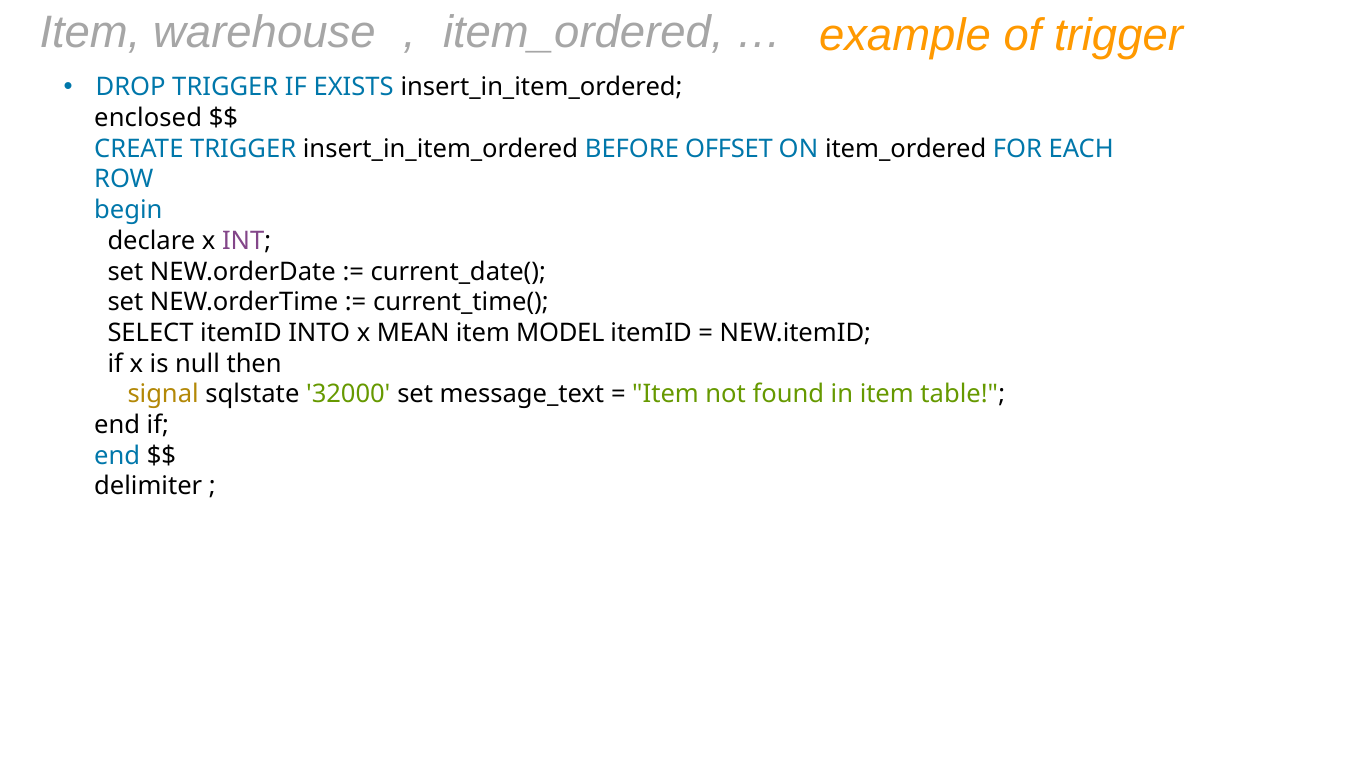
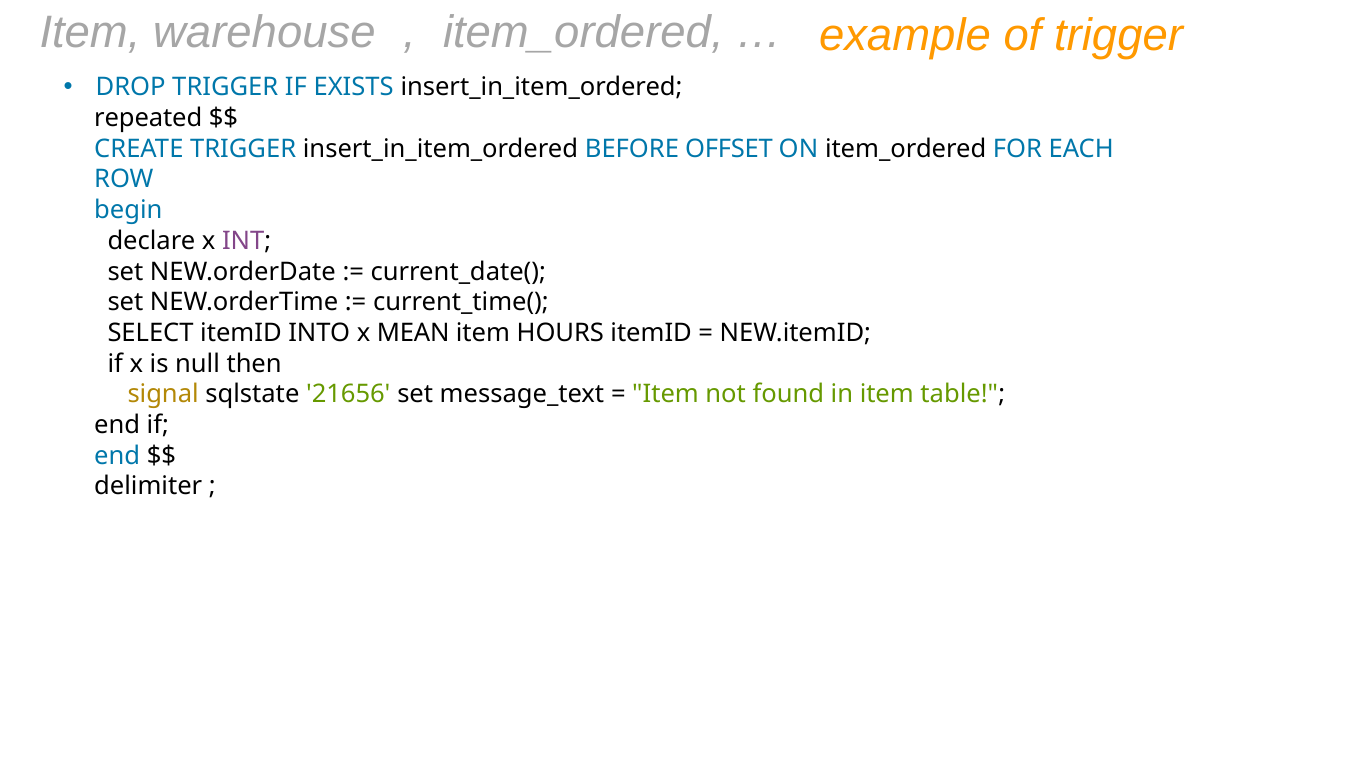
enclosed: enclosed -> repeated (148, 118)
MODEL: MODEL -> HOURS (560, 333)
32000: 32000 -> 21656 (348, 394)
